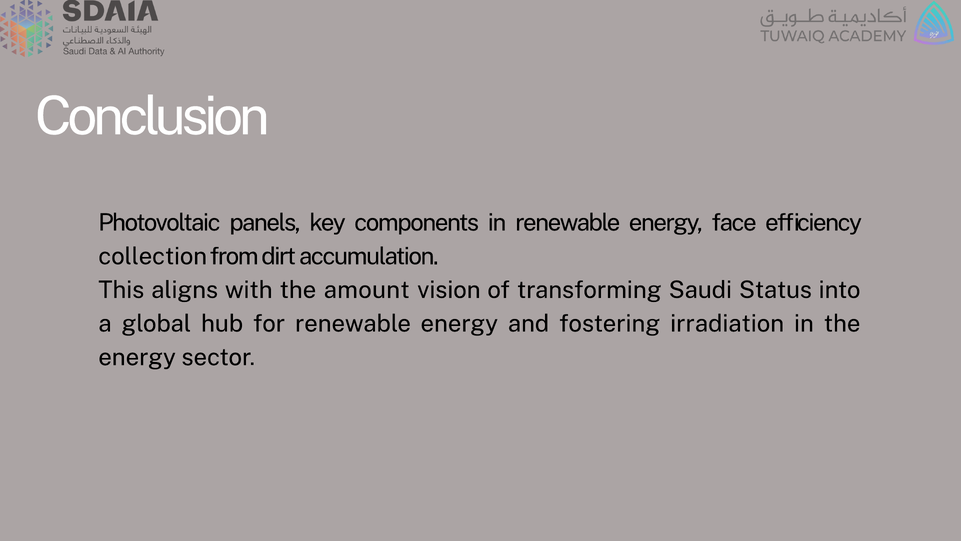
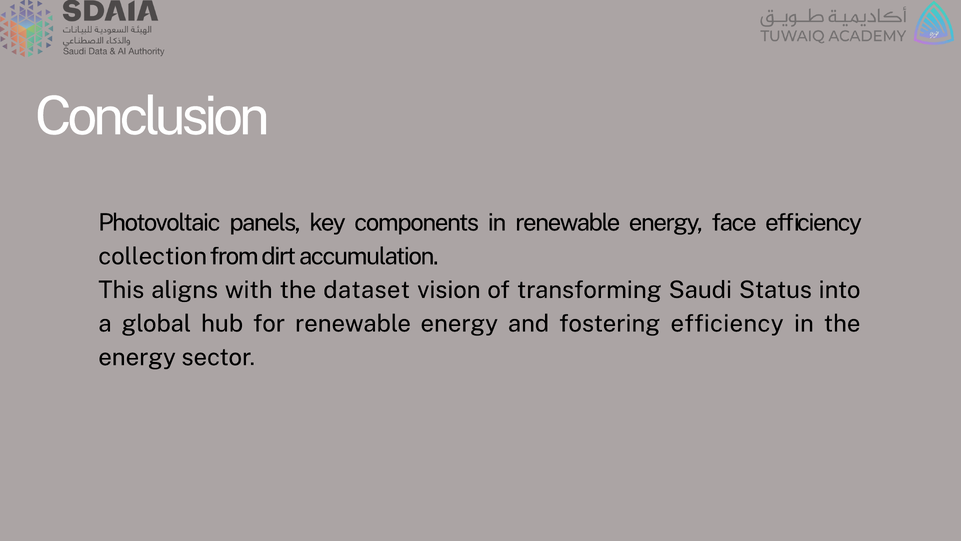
amount: amount -> dataset (367, 290)
fostering irradiation: irradiation -> efficiency (727, 323)
